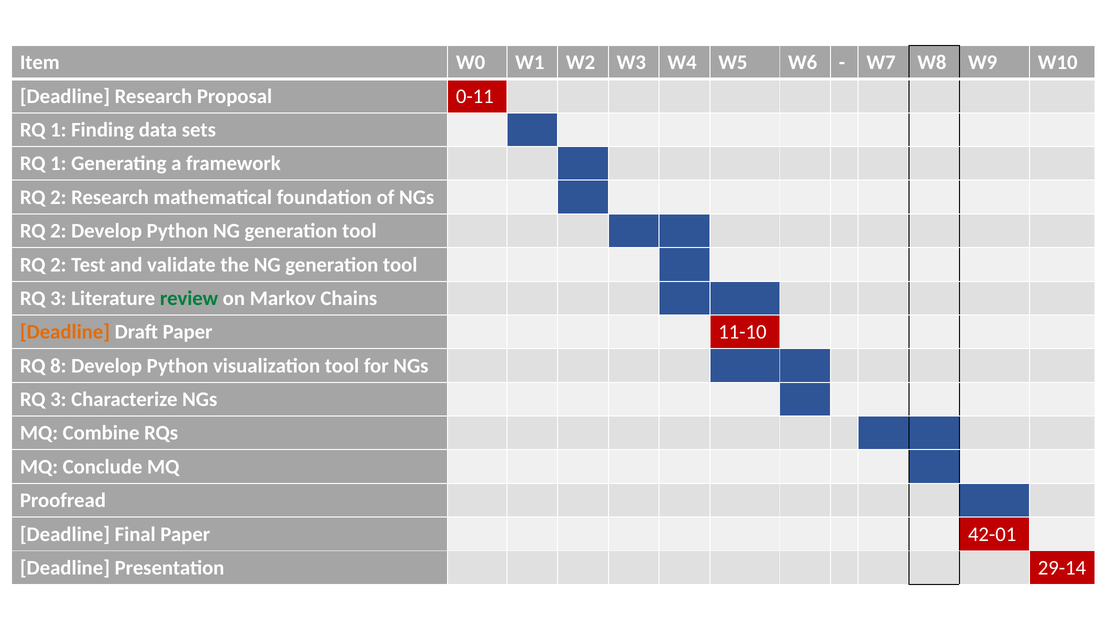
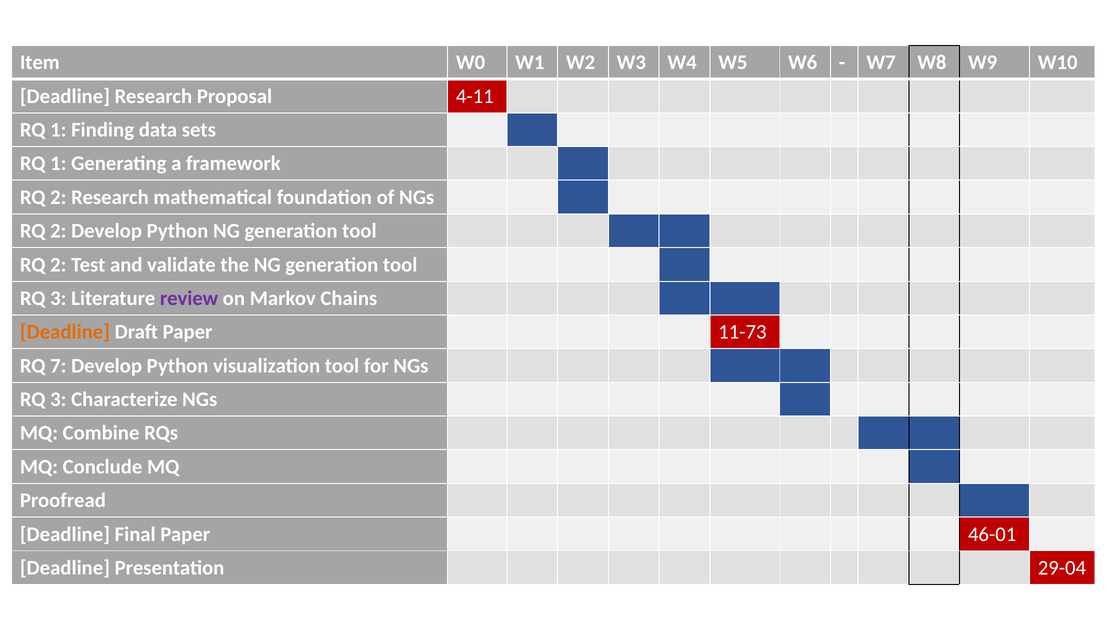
0-11: 0-11 -> 4-11 (475, 96)
review colour: green -> purple (189, 298)
11-10: 11-10 -> 11-73 (742, 332)
8: 8 -> 7 (58, 366)
42-01: 42-01 -> 46-01 (992, 534)
29-14: 29-14 -> 29-04 (1062, 568)
